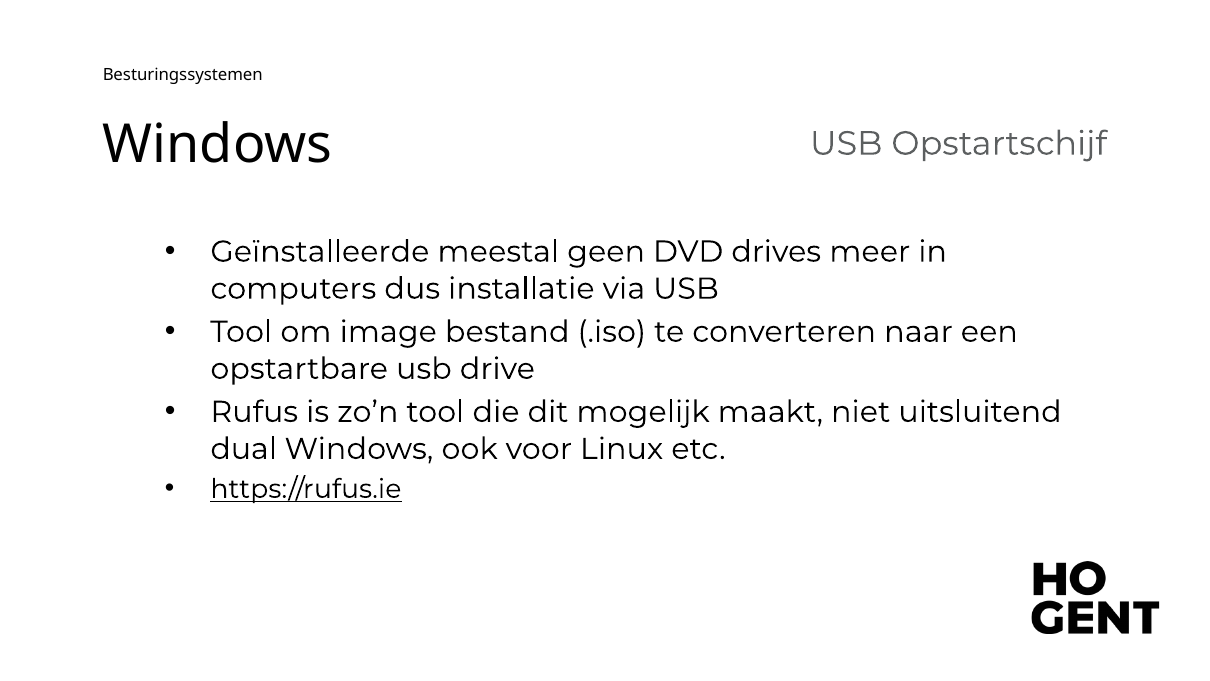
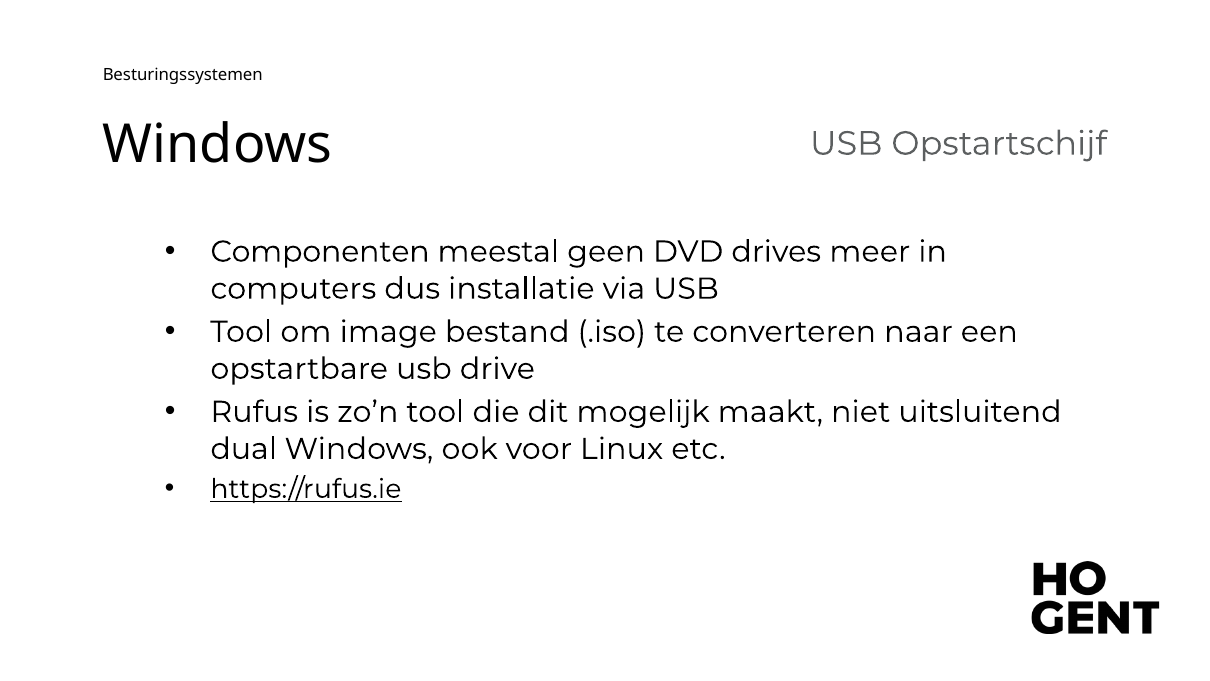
Geïnstalleerde: Geïnstalleerde -> Componenten (320, 252)
